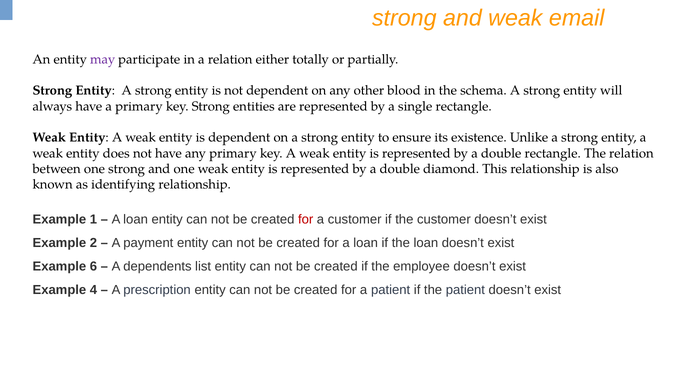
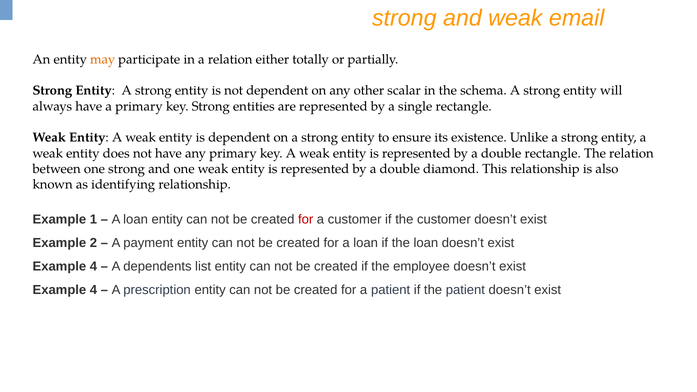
may colour: purple -> orange (103, 59)
blood: blood -> scalar (404, 91)
6: 6 -> 4 (93, 266)
